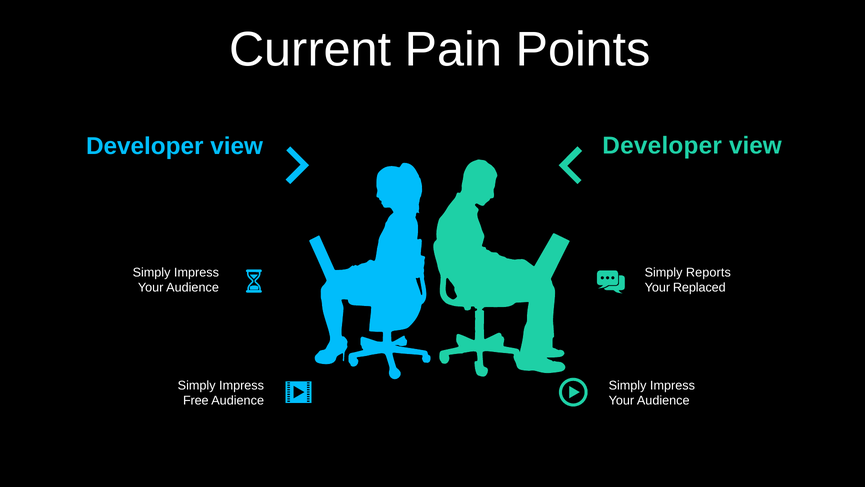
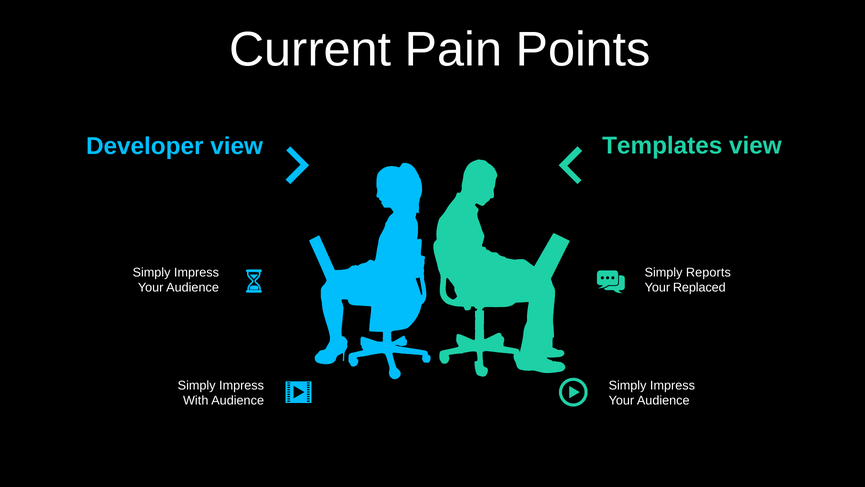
Developer: Developer -> Templates (662, 145)
Free: Free -> With (196, 400)
